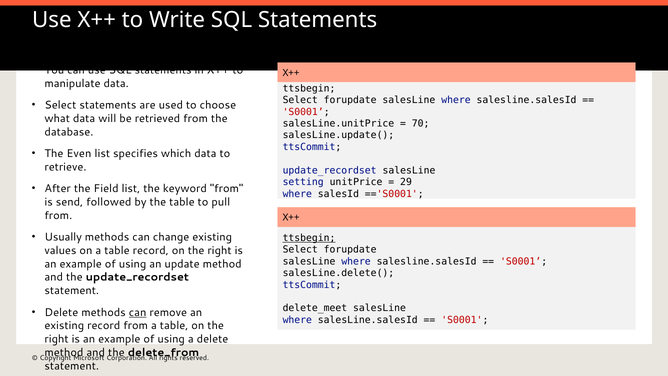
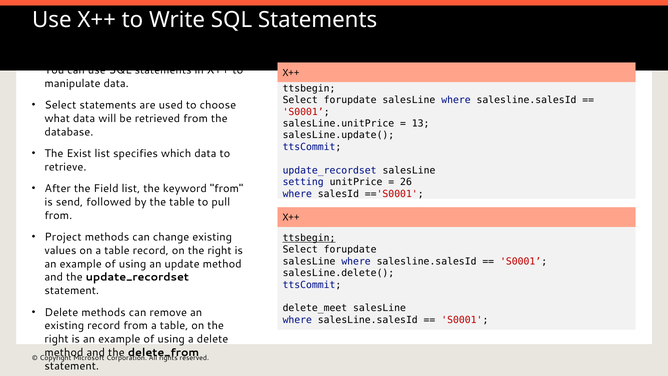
70: 70 -> 13 (421, 123)
Even: Even -> Exist (79, 154)
29: 29 -> 26 (406, 182)
Usually: Usually -> Project (63, 237)
can underline: present -> none (138, 312)
